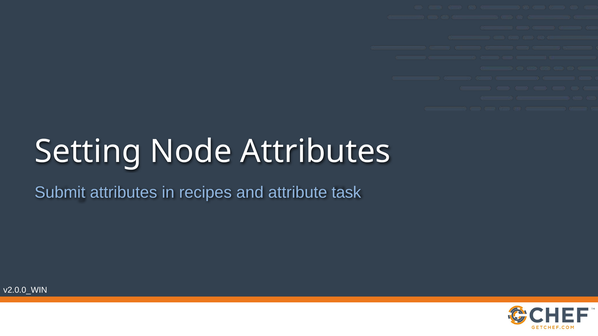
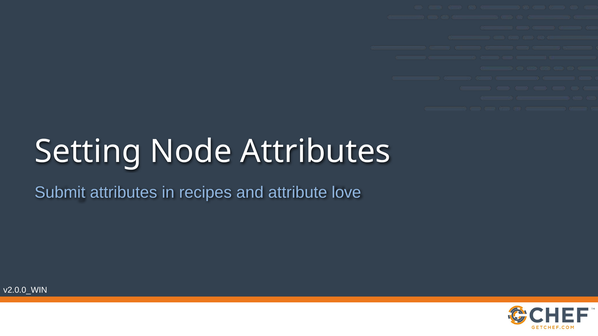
task: task -> love (346, 193)
